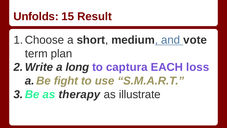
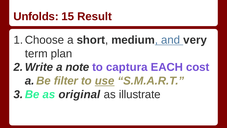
vote: vote -> very (195, 40)
long: long -> note (77, 67)
loss: loss -> cost (198, 67)
fight: fight -> filter (66, 81)
use underline: none -> present (105, 81)
therapy: therapy -> original (79, 94)
